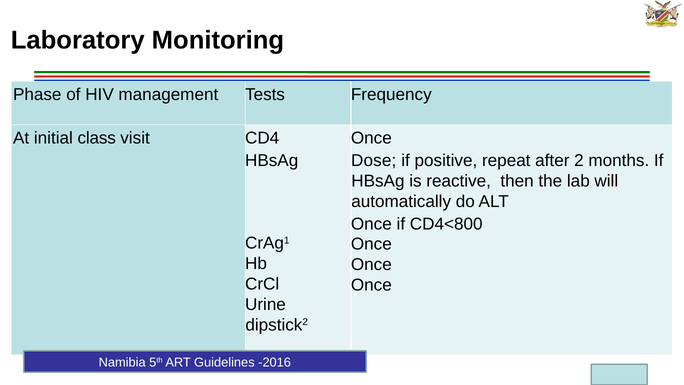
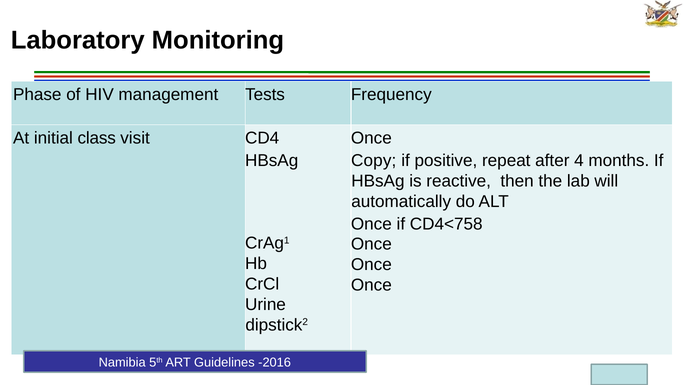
Dose: Dose -> Copy (374, 160)
after 2: 2 -> 4 (579, 160)
CD4<800: CD4<800 -> CD4<758 (446, 224)
